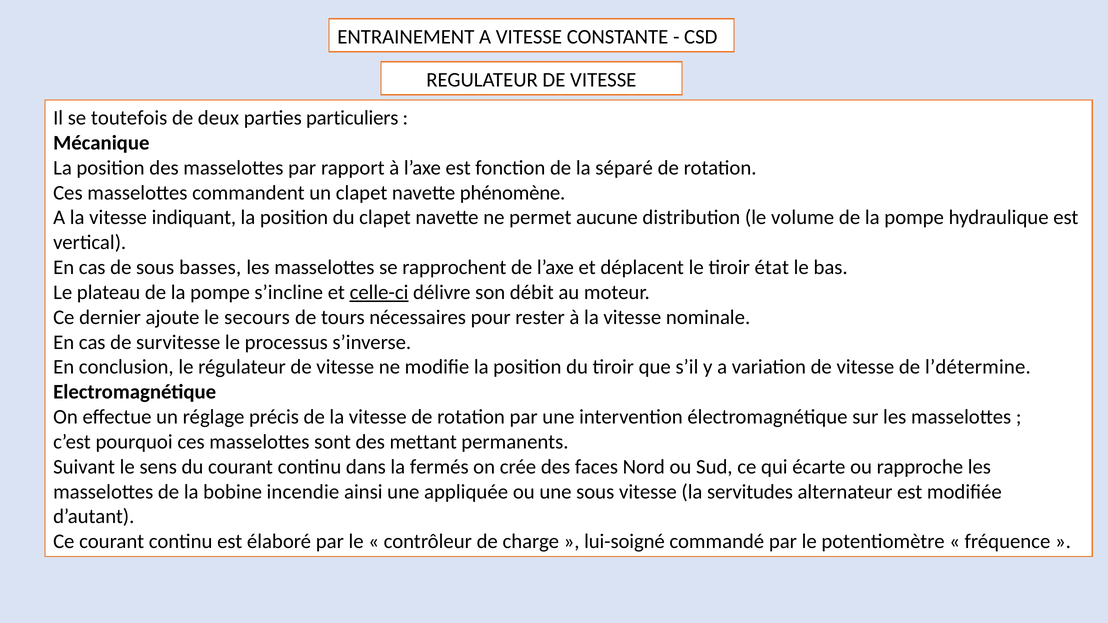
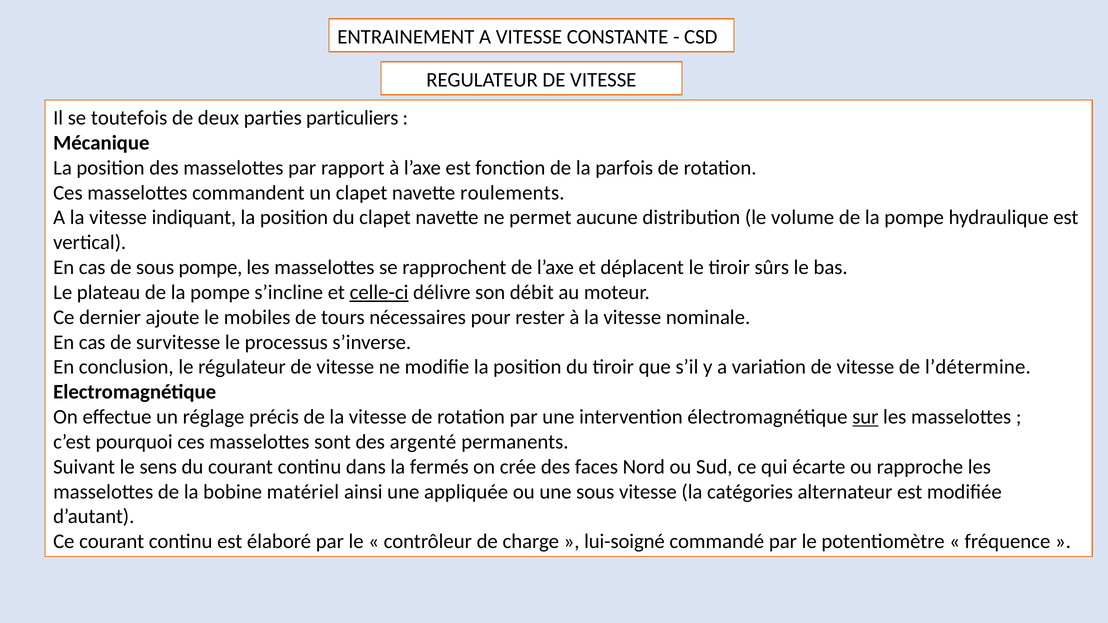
séparé: séparé -> parfois (624, 168)
phénomène: phénomène -> roulements (512, 193)
sous basses: basses -> pompe (210, 268)
état: état -> sûrs (772, 268)
secours: secours -> mobiles (257, 317)
sur underline: none -> present (865, 417)
mettant: mettant -> argenté (423, 442)
incendie: incendie -> matériel (303, 492)
servitudes: servitudes -> catégories (750, 492)
